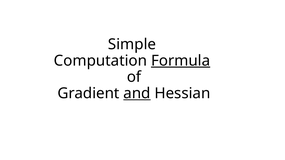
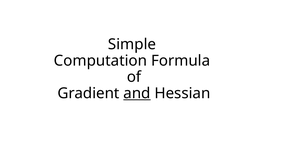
Formula underline: present -> none (181, 61)
